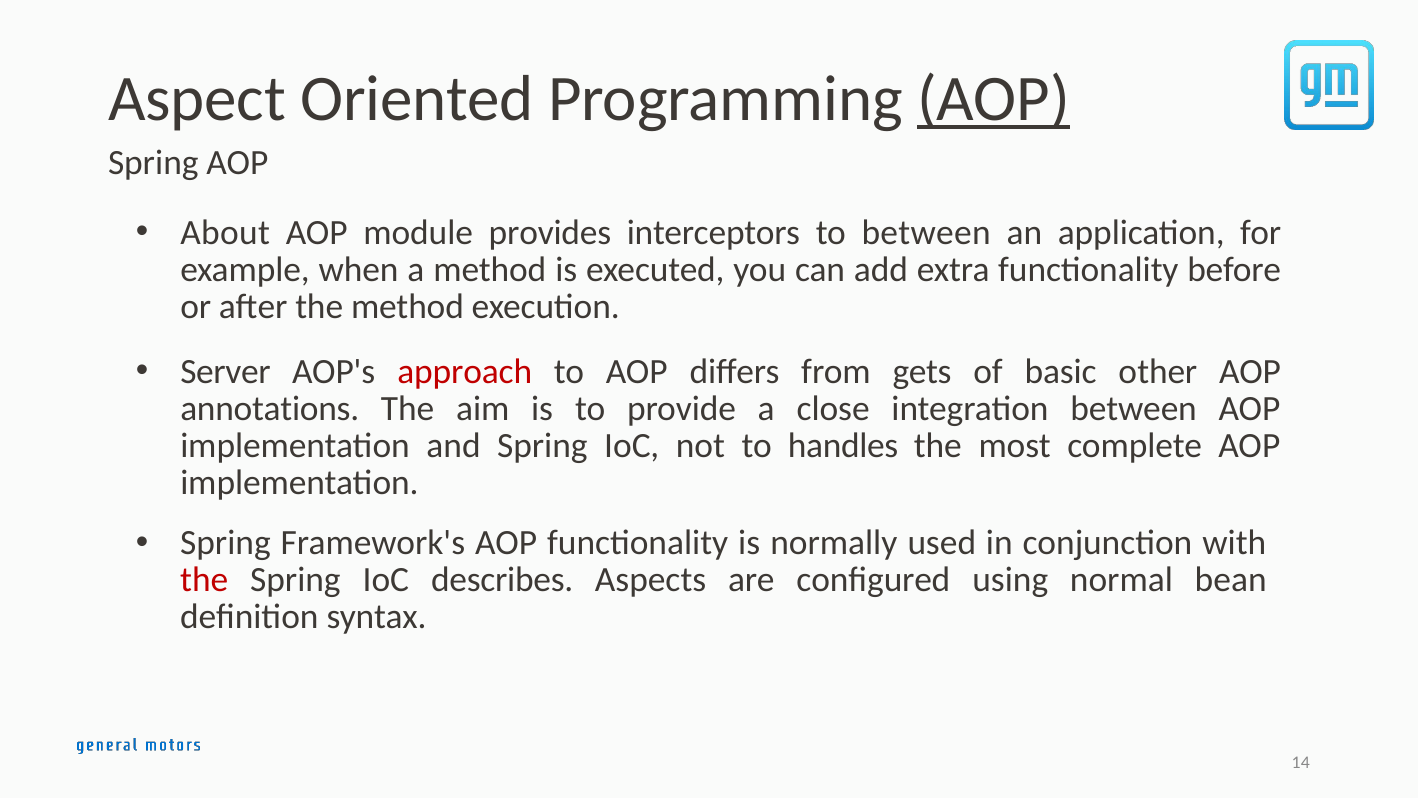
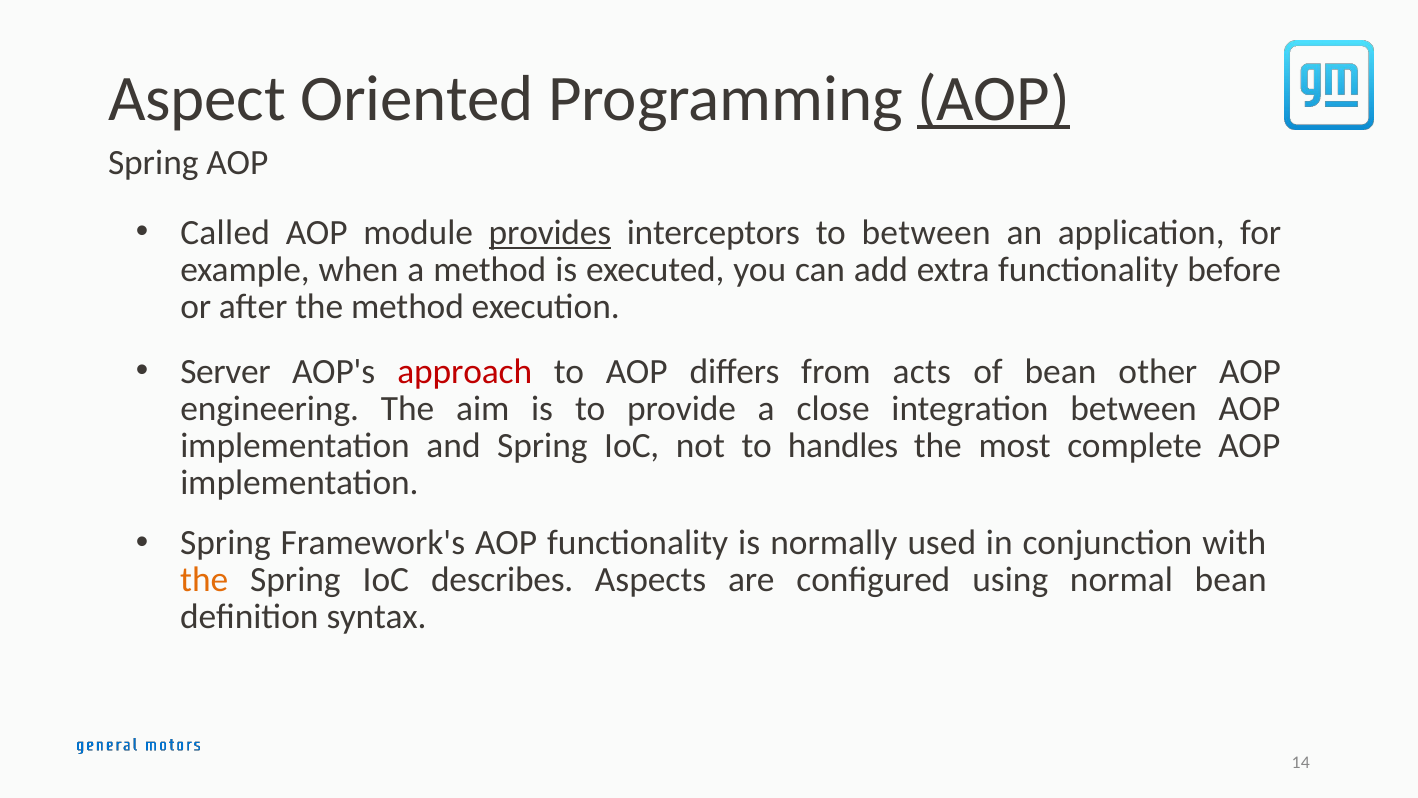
About: About -> Called (225, 233)
provides underline: none -> present (550, 233)
gets: gets -> acts (922, 372)
of basic: basic -> bean (1061, 372)
annotations: annotations -> engineering (270, 409)
the colour: red -> orange (204, 580)
